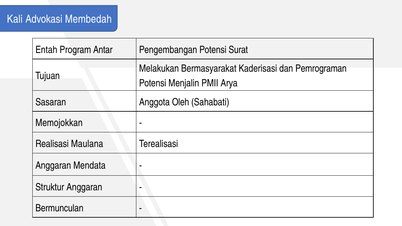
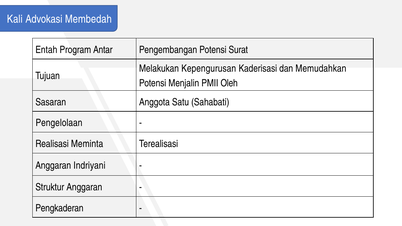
Bermasyarakat: Bermasyarakat -> Kepengurusan (209, 69)
Pemrograman: Pemrograman -> Memudahkan (321, 69)
Arya: Arya -> Oleh (229, 83)
Oleh: Oleh -> Satu (181, 102)
Memojokkan: Memojokkan -> Pengelolaan (59, 123)
Maulana: Maulana -> Meminta (87, 144)
Mendata: Mendata -> Indriyani (89, 166)
Bermunculan: Bermunculan -> Pengkaderan (59, 208)
